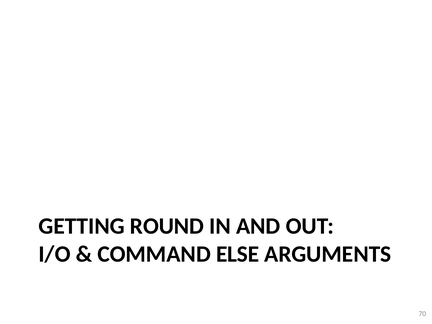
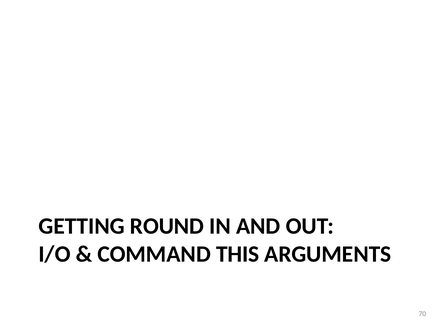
ELSE: ELSE -> THIS (238, 254)
